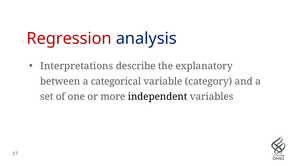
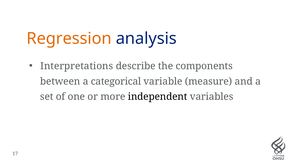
Regression colour: red -> orange (69, 39)
explanatory: explanatory -> components (204, 66)
category: category -> measure (209, 81)
